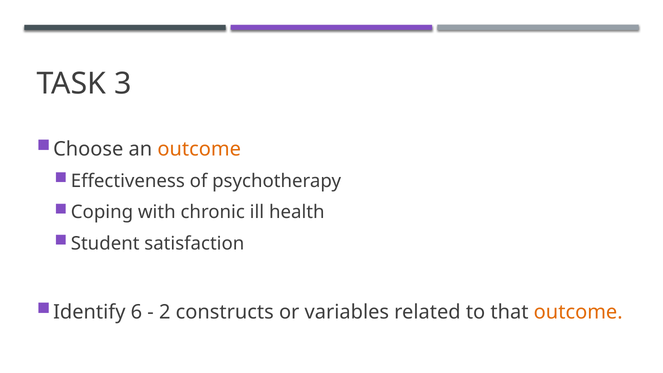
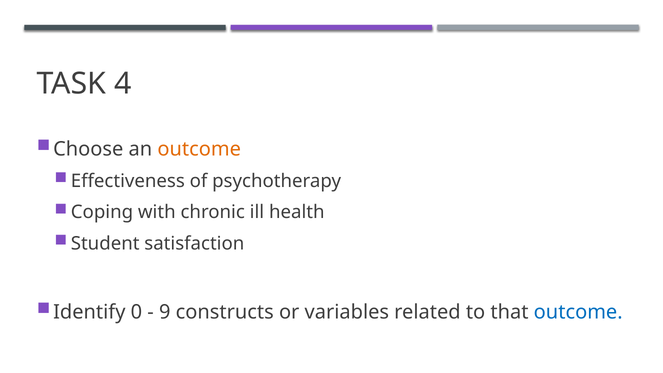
3: 3 -> 4 (123, 84)
6: 6 -> 0 (136, 312)
2: 2 -> 9 (165, 312)
outcome colour: orange -> blue (578, 312)
